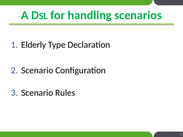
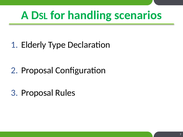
Scenario: Scenario -> Proposal (37, 71)
Scenario: Scenario -> Proposal (37, 93)
